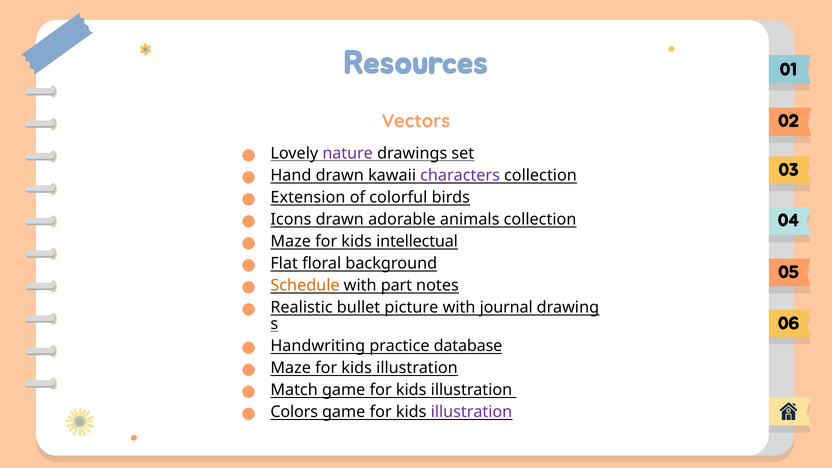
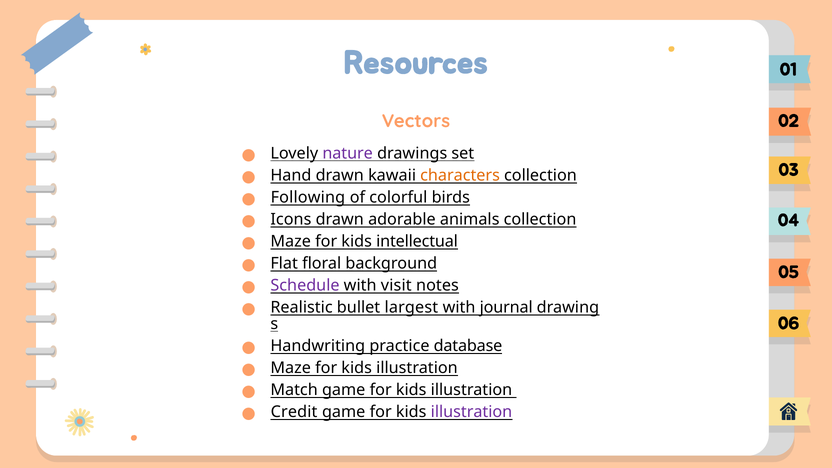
characters colour: purple -> orange (460, 175)
Extension: Extension -> Following (308, 197)
Schedule colour: orange -> purple (305, 285)
part: part -> visit (396, 285)
picture: picture -> largest (411, 308)
Colors: Colors -> Credit (294, 412)
